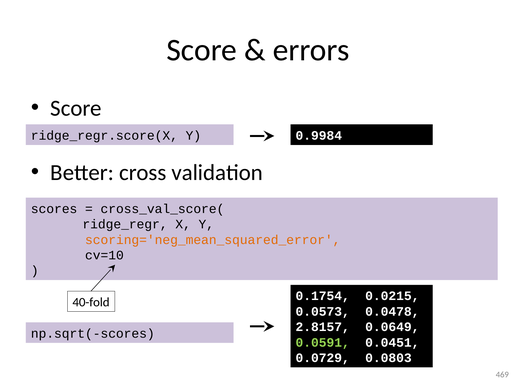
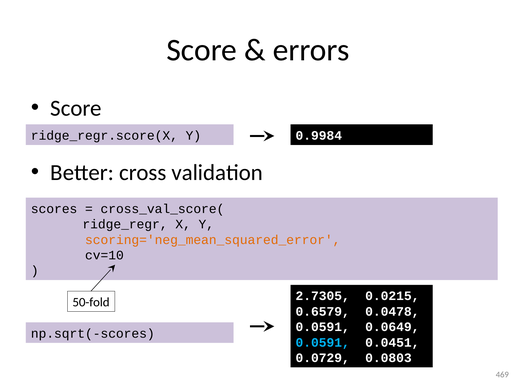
0.1754: 0.1754 -> 2.7305 (323, 296)
40-fold: 40-fold -> 50-fold (91, 302)
0.0573: 0.0573 -> 0.6579 (323, 311)
2.8157: 2.8157 -> 0.0591 (323, 327)
0.0591 colour: light green -> light blue (323, 342)
